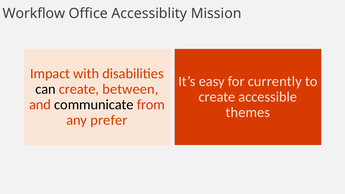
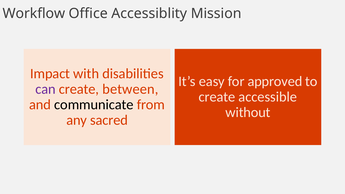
currently: currently -> approved (275, 81)
can colour: black -> purple (45, 89)
themes: themes -> without (248, 112)
prefer: prefer -> sacred (109, 120)
